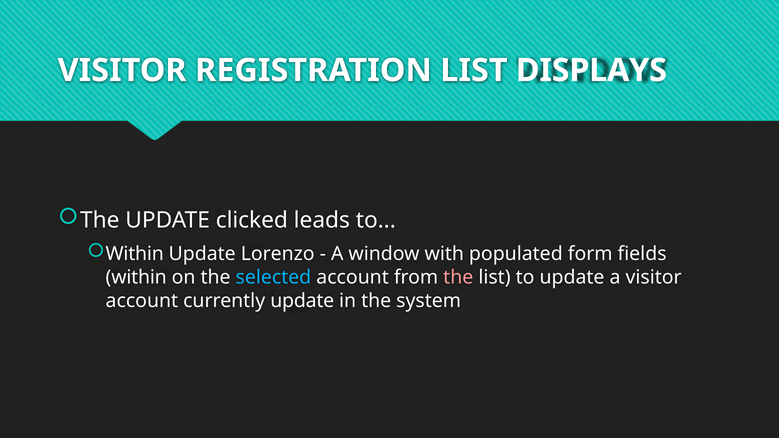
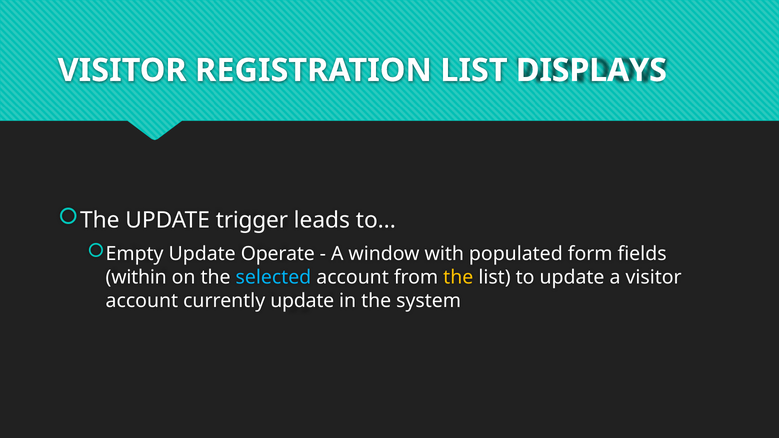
clicked: clicked -> trigger (252, 220)
Within: Within -> Empty (135, 254)
Lorenzo: Lorenzo -> Operate (278, 254)
the colour: pink -> yellow (458, 278)
